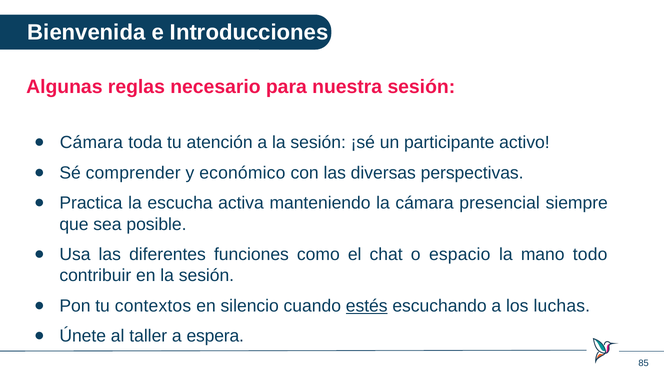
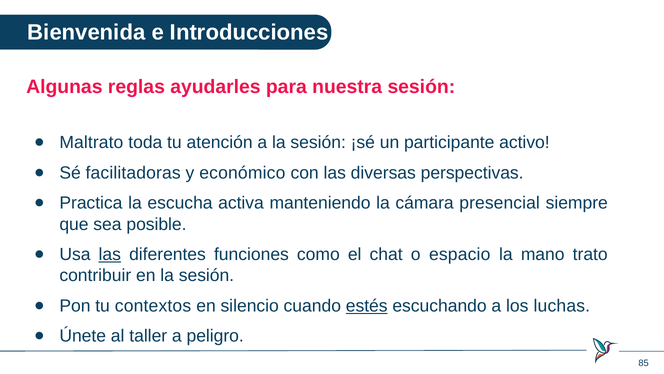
necesario: necesario -> ayudarles (215, 87)
Cámara: Cámara -> Maltrato (91, 142)
comprender: comprender -> facilitadoras (133, 173)
las underline: none -> present (110, 254)
todo: todo -> trato (590, 254)
espera: espera -> peligro (215, 336)
